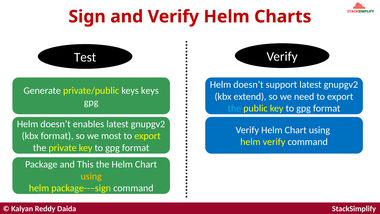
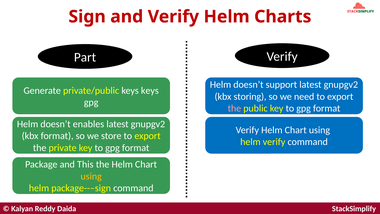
Test: Test -> Part (85, 57)
extend: extend -> storing (250, 96)
the colour: light blue -> pink (234, 108)
most: most -> store (111, 136)
